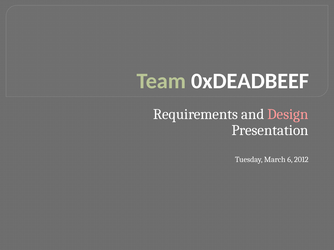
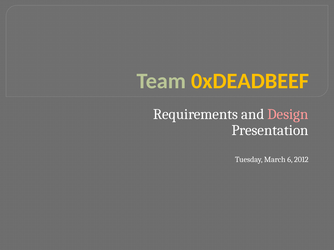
0xDEADBEEF colour: white -> yellow (250, 81)
